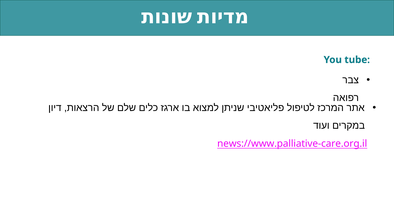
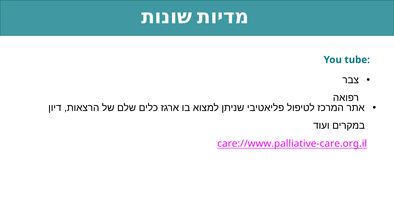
news://www.palliative-care.org.il: news://www.palliative-care.org.il -> care://www.palliative-care.org.il (292, 143)
